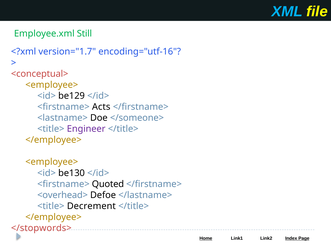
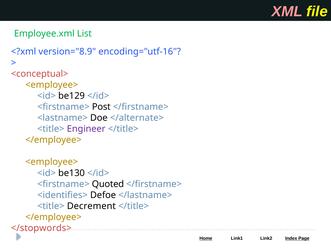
XML colour: light blue -> pink (287, 11)
Still: Still -> List (84, 34)
version="1.7: version="1.7 -> version="8.9 (67, 52)
Acts: Acts -> Post (101, 107)
</someone>: </someone> -> </alternate> (137, 118)
<overhead>: <overhead> -> <identifies> (63, 195)
